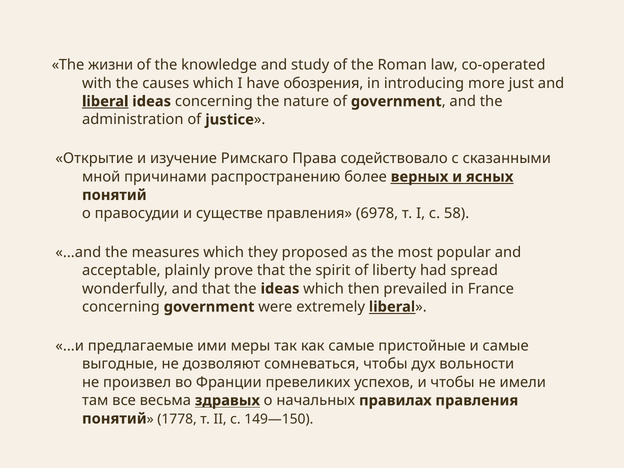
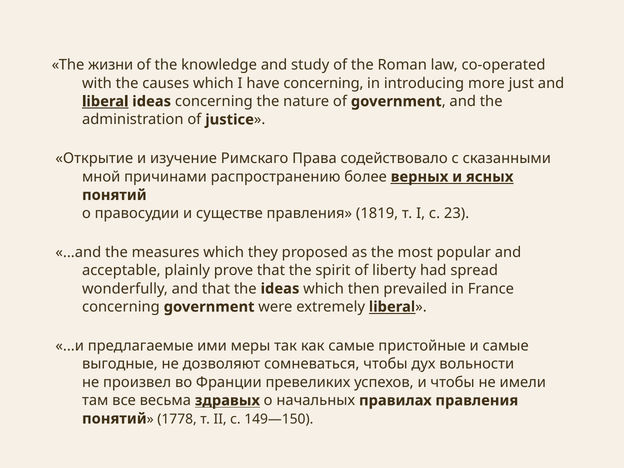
have обозрения: обозрения -> concerning (323, 83)
6978: 6978 -> 1819 (377, 213)
58: 58 -> 23 (457, 213)
